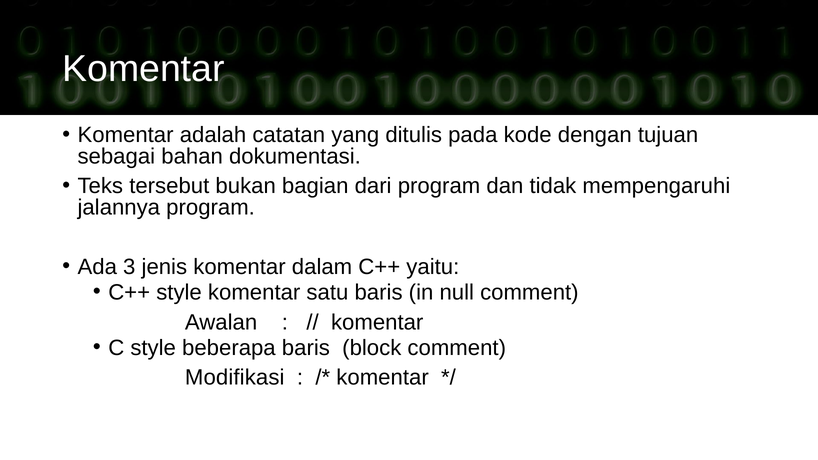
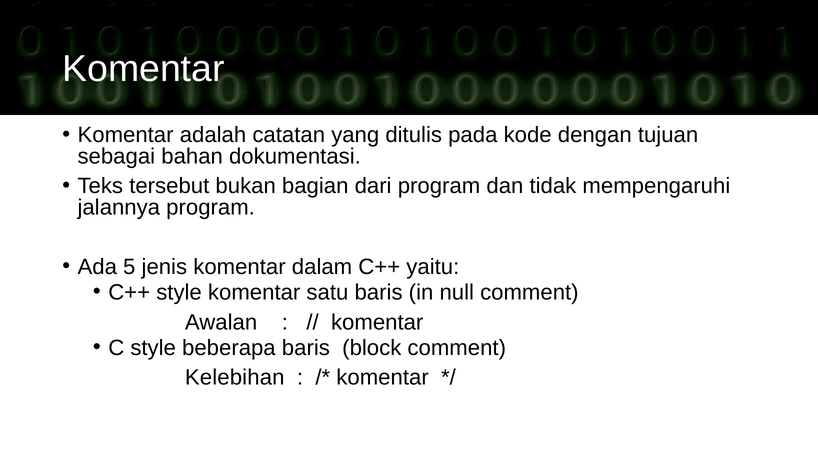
3: 3 -> 5 (129, 267)
Modifikasi: Modifikasi -> Kelebihan (235, 378)
